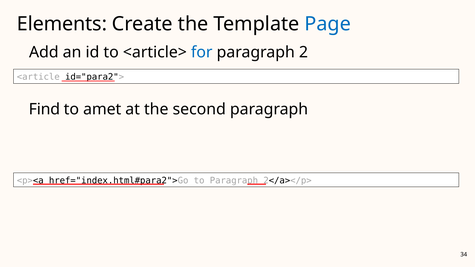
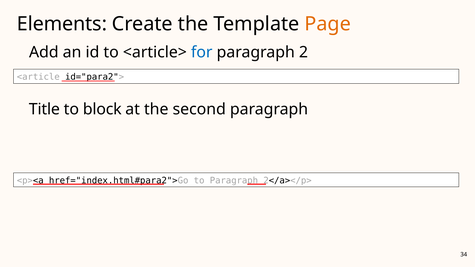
Page colour: blue -> orange (328, 24)
Find: Find -> Title (44, 109)
amet: amet -> block (102, 109)
